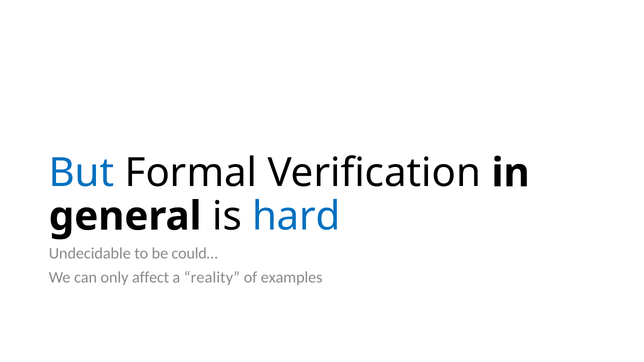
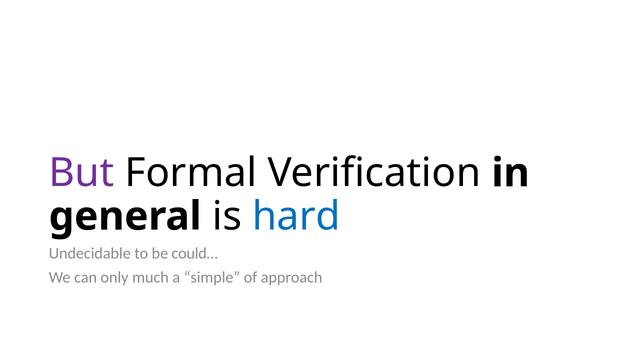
But colour: blue -> purple (82, 173)
affect: affect -> much (150, 278)
reality: reality -> simple (212, 278)
examples: examples -> approach (292, 278)
